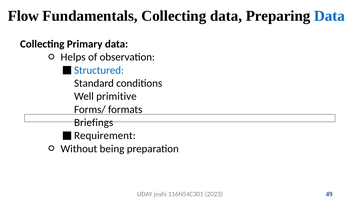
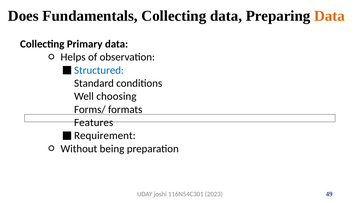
Flow: Flow -> Does (23, 16)
Data colour: blue -> orange (330, 16)
primitive: primitive -> choosing (116, 96)
Briefings: Briefings -> Features (94, 122)
